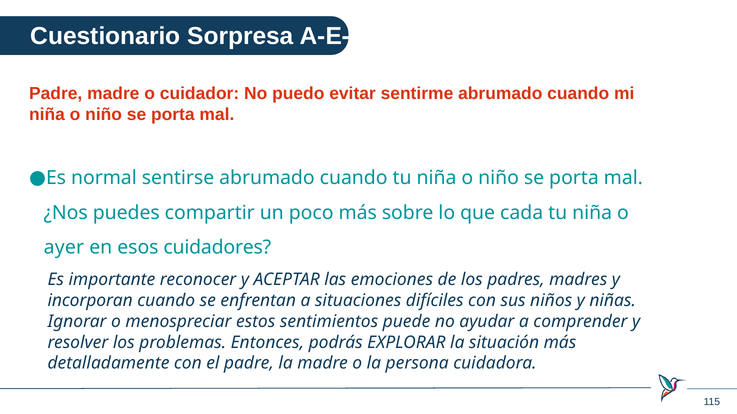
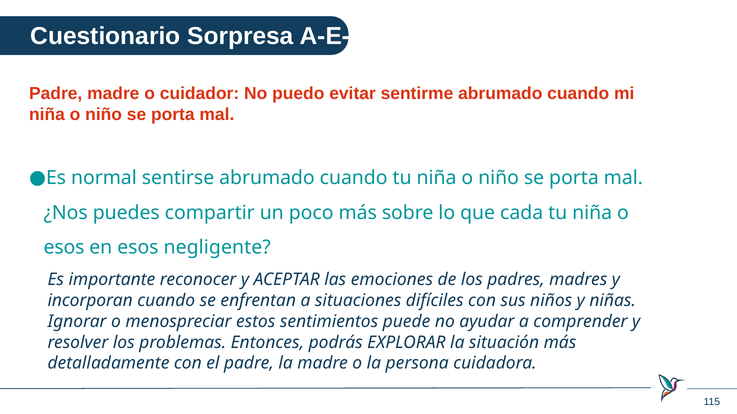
ayer: ayer -> esos (64, 248)
cuidadores: cuidadores -> negligente (217, 248)
